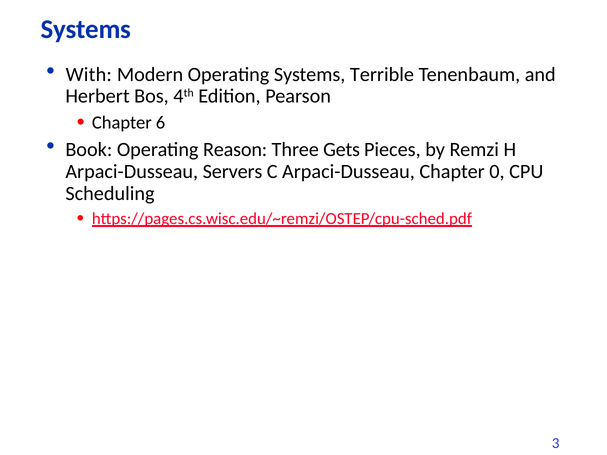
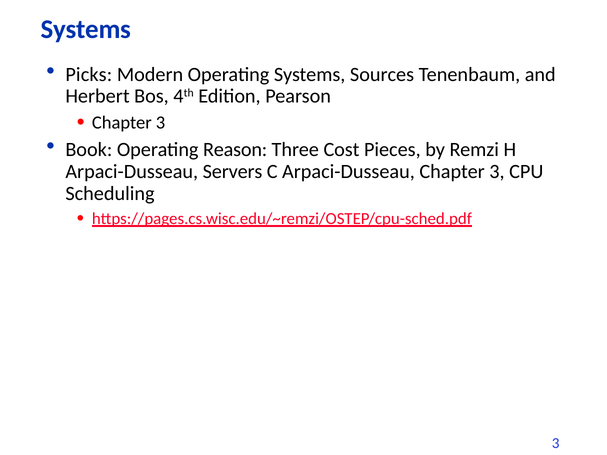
With: With -> Picks (89, 74)
Terrible: Terrible -> Sources (382, 74)
6: 6 -> 3 (161, 123)
Gets: Gets -> Cost (342, 150)
Arpaci-Dusseau Chapter 0: 0 -> 3 (497, 172)
